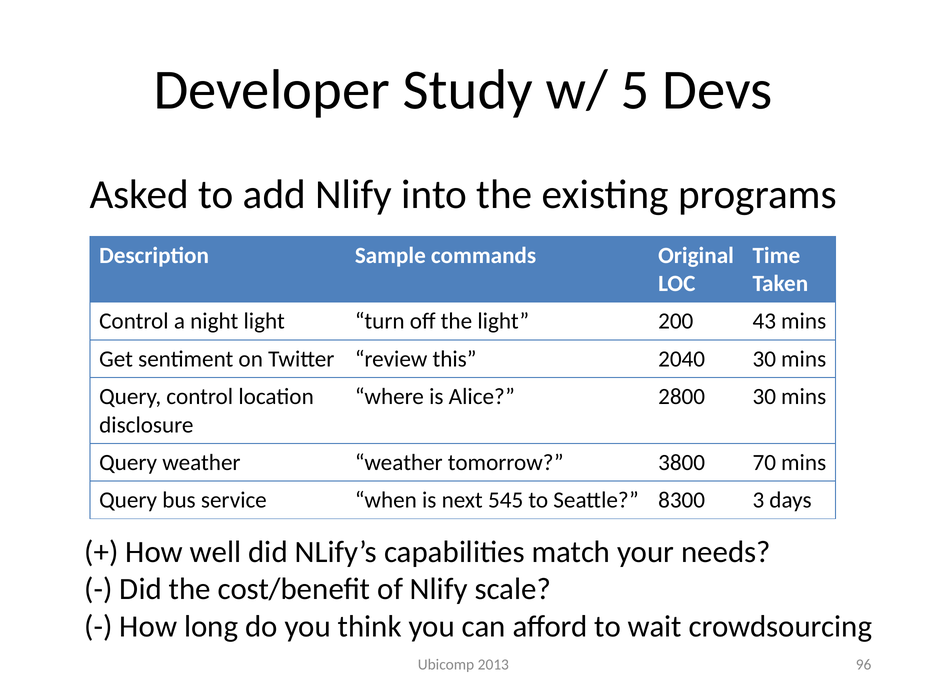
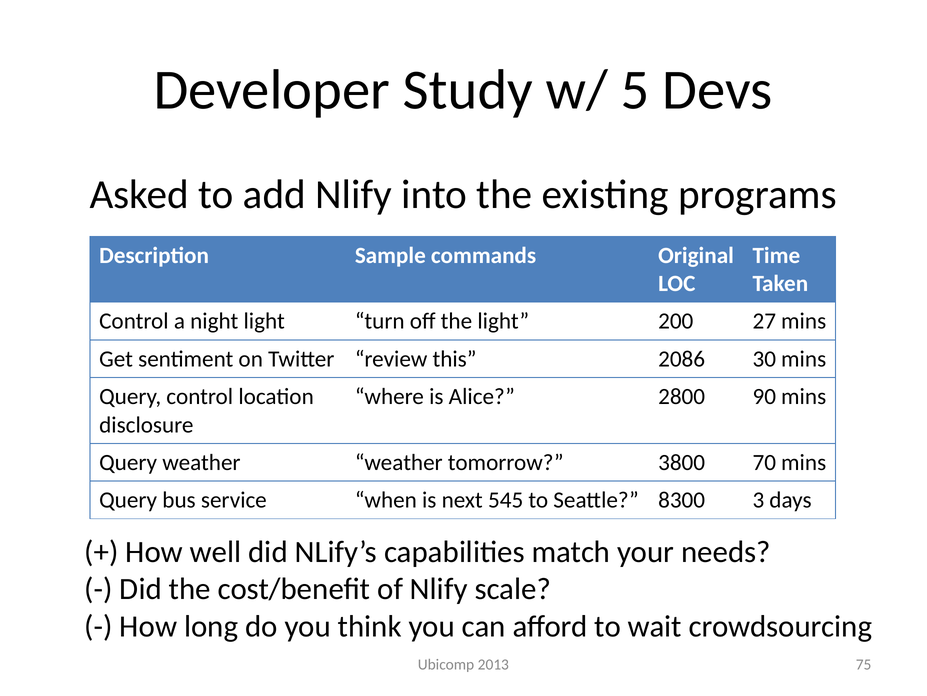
43: 43 -> 27 (764, 321)
2040: 2040 -> 2086 (682, 359)
2800 30: 30 -> 90 (764, 396)
96: 96 -> 75 (864, 664)
